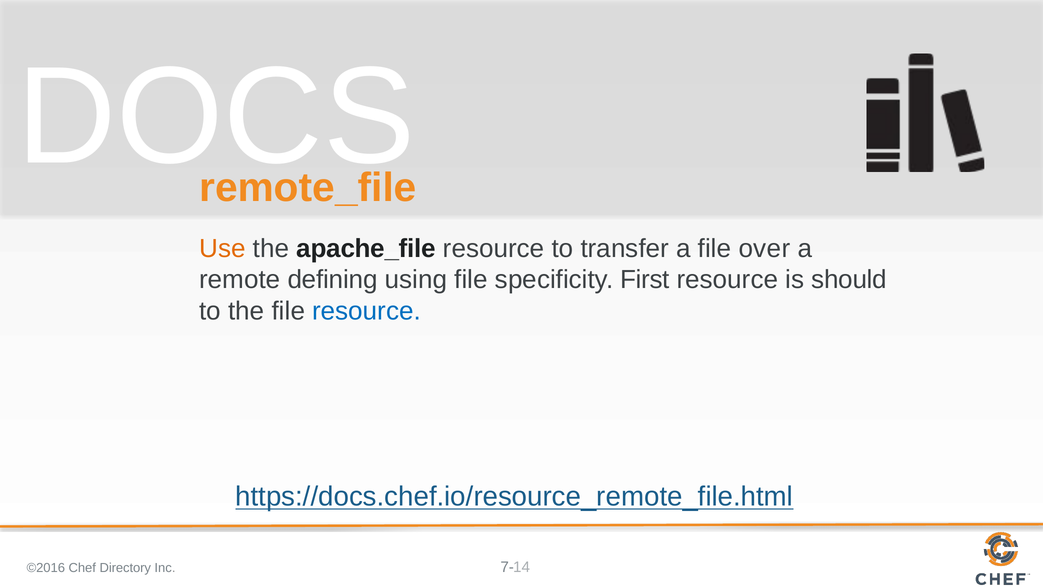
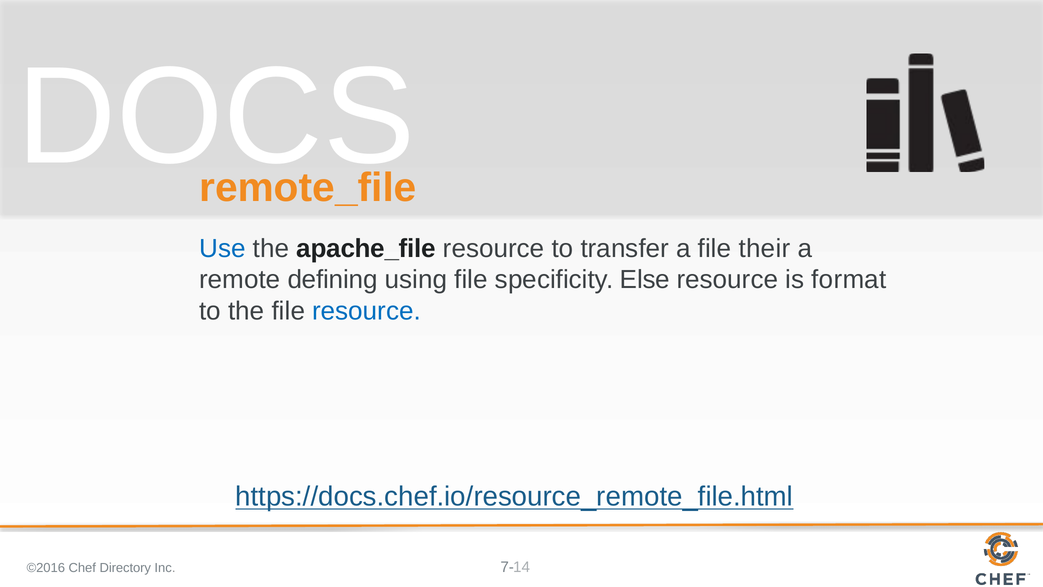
Use colour: orange -> blue (222, 248)
over: over -> their (764, 248)
First: First -> Else (645, 280)
should: should -> format (849, 280)
